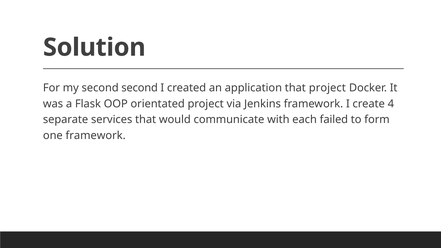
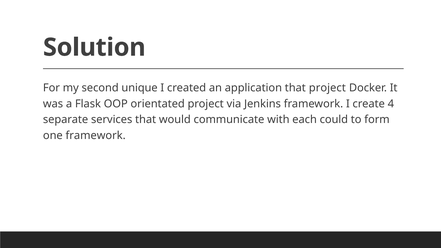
second second: second -> unique (140, 88)
failed: failed -> could (334, 120)
